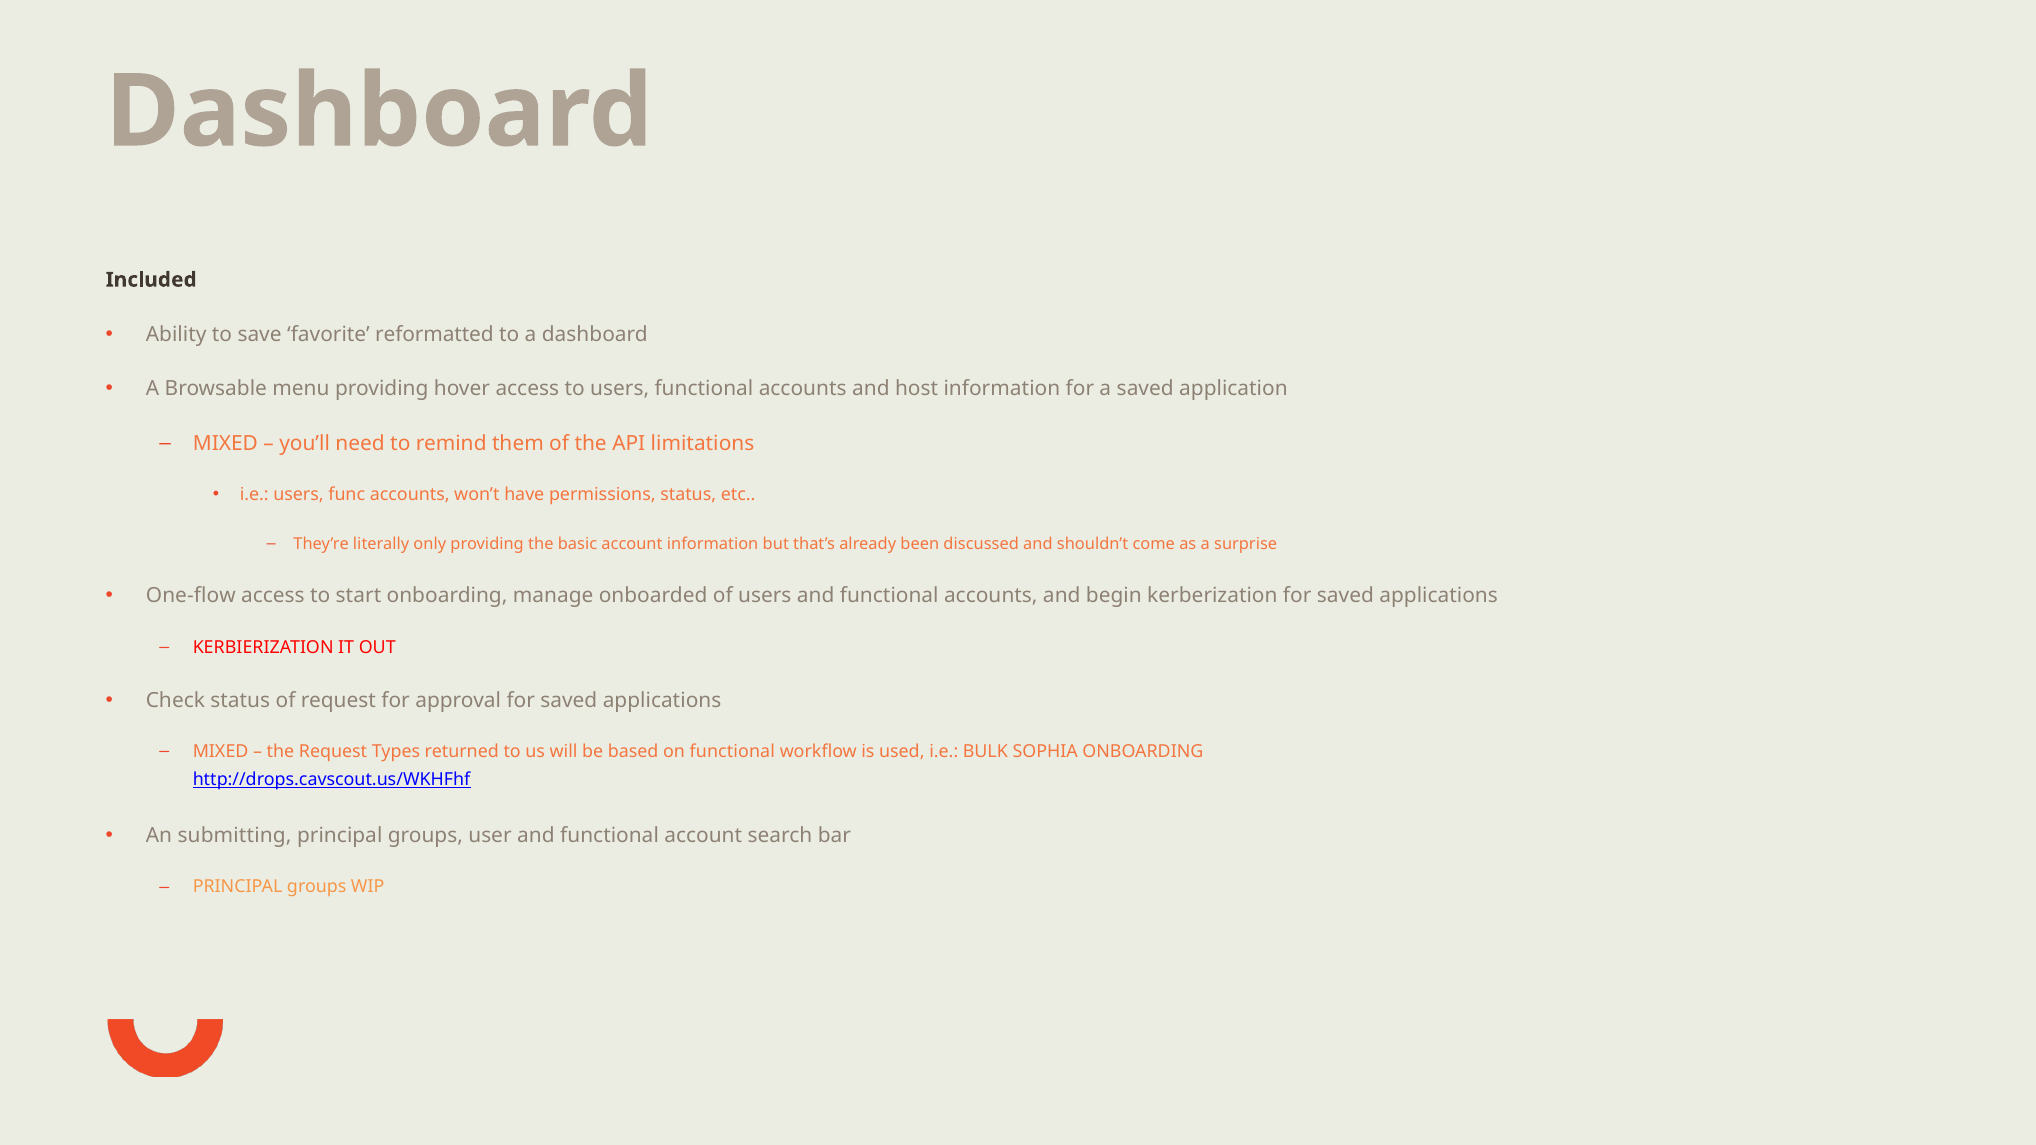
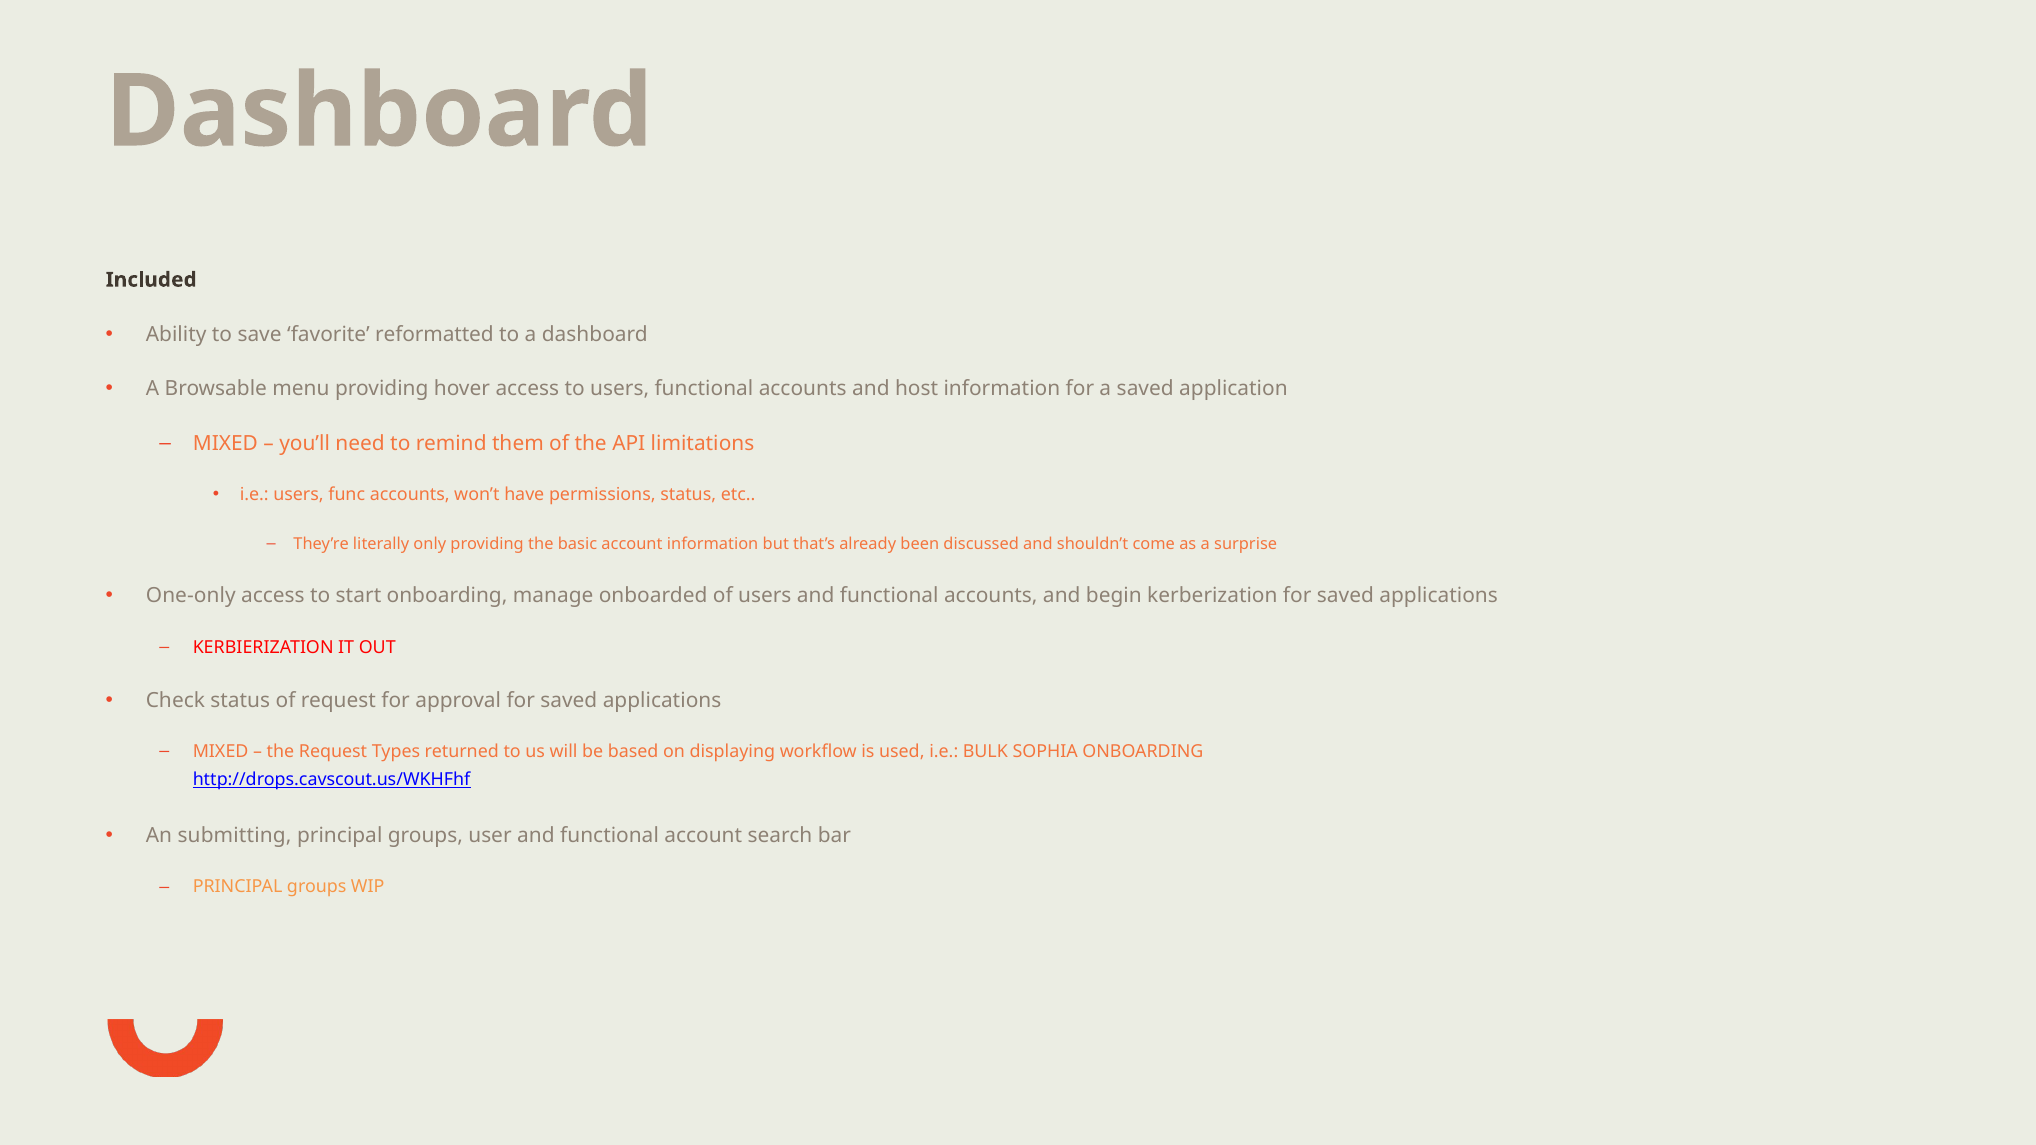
One-flow: One-flow -> One-only (191, 596)
on functional: functional -> displaying (732, 752)
